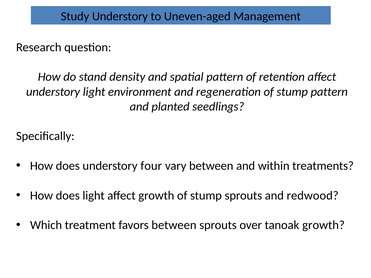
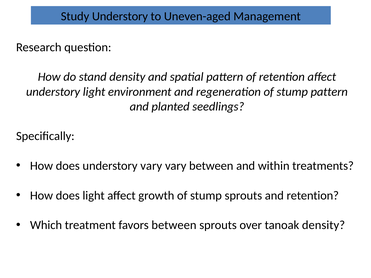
understory four: four -> vary (151, 166)
and redwood: redwood -> retention (313, 196)
tanoak growth: growth -> density (323, 225)
